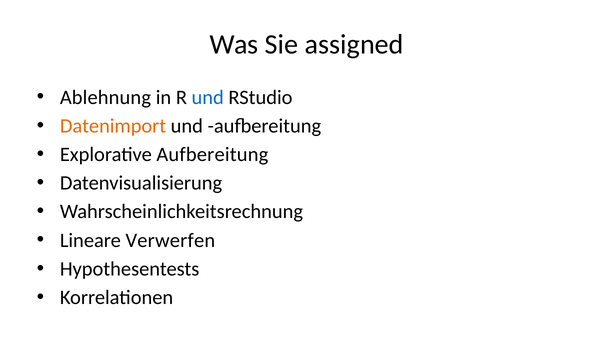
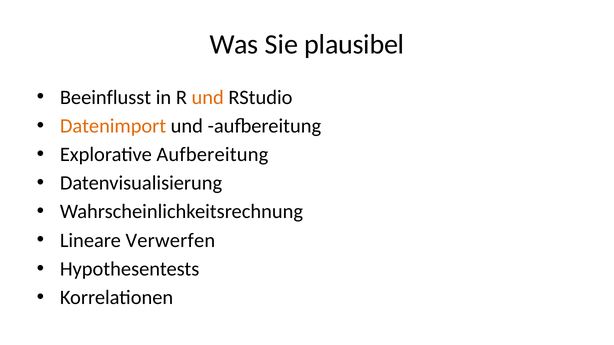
assigned: assigned -> plausibel (354, 45)
Ablehnung: Ablehnung -> Beeinflusst (106, 97)
und colour: blue -> orange (208, 97)
